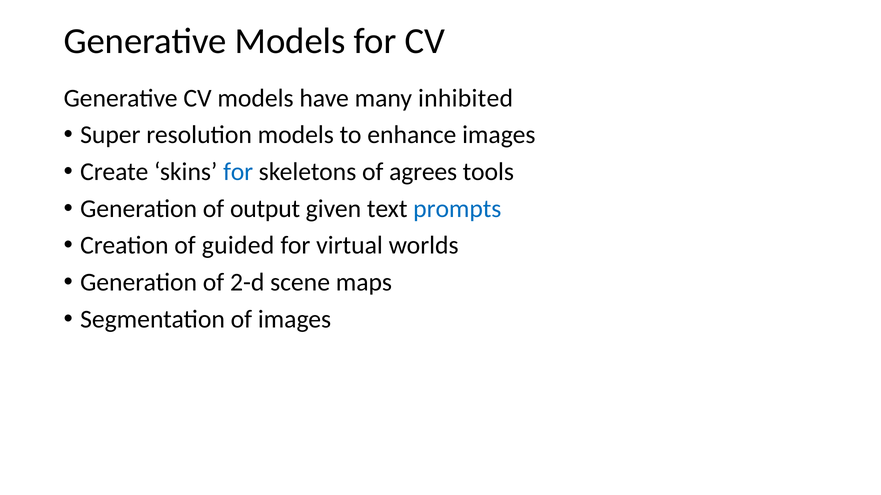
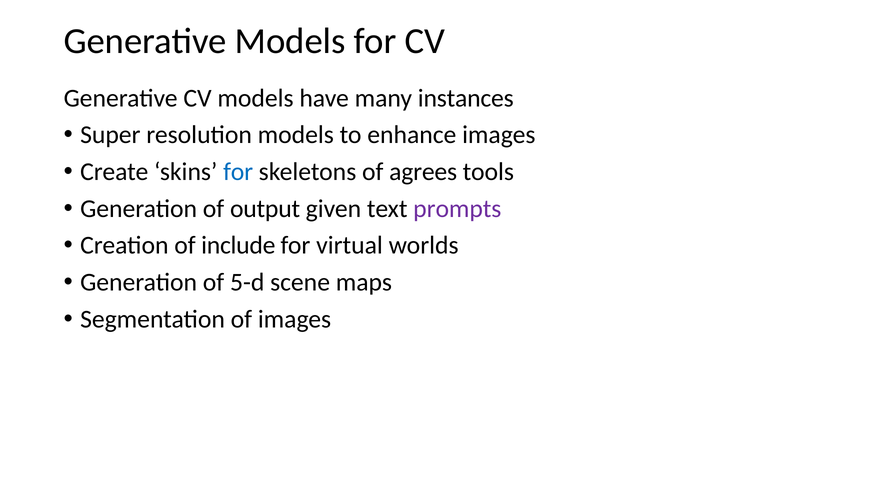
inhibited: inhibited -> instances (466, 98)
prompts colour: blue -> purple (457, 209)
guided: guided -> include (238, 246)
2-d: 2-d -> 5-d (247, 283)
